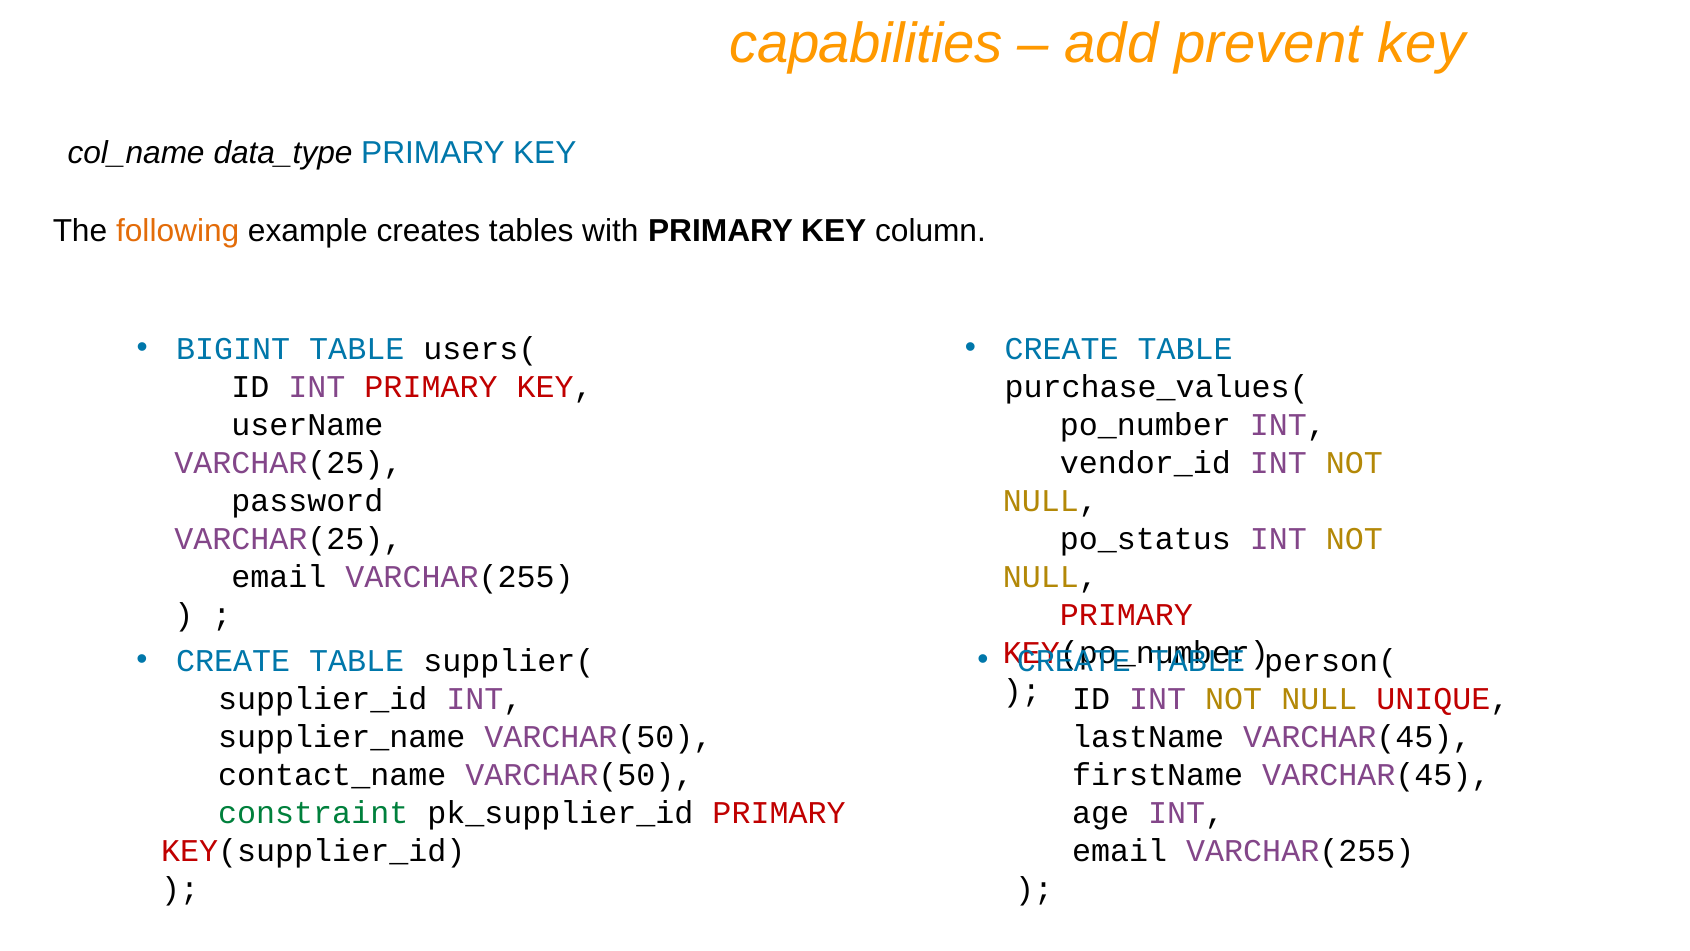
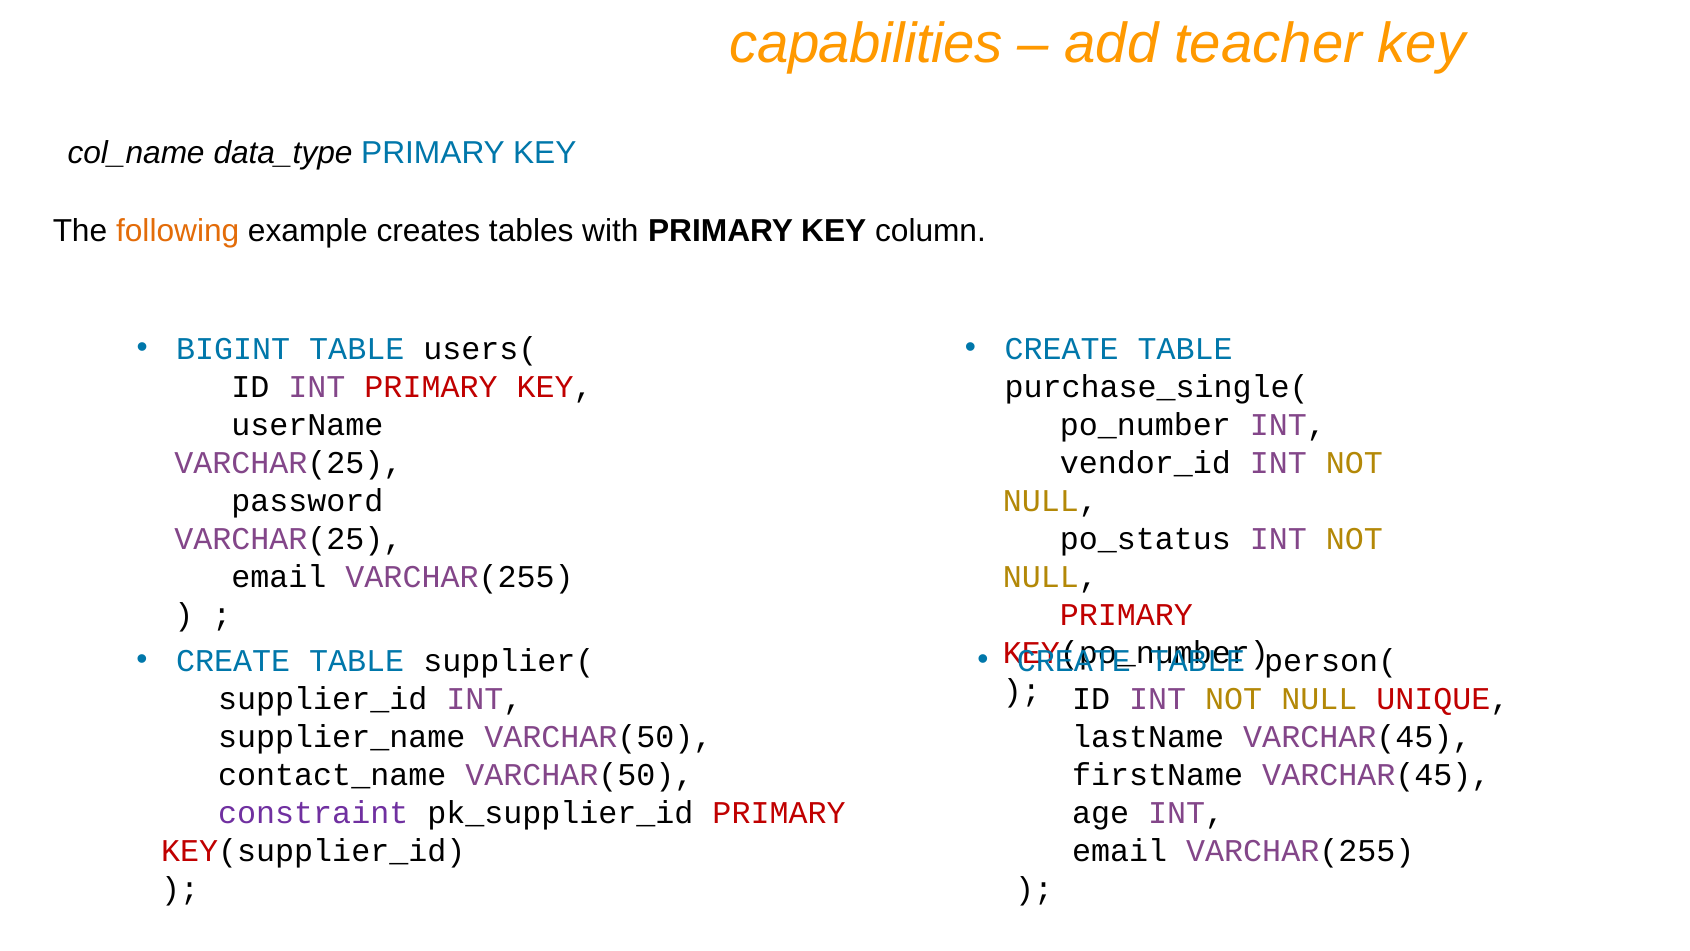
prevent: prevent -> teacher (1268, 44)
purchase_values(: purchase_values( -> purchase_single( (1157, 387)
constraint colour: green -> purple (313, 812)
